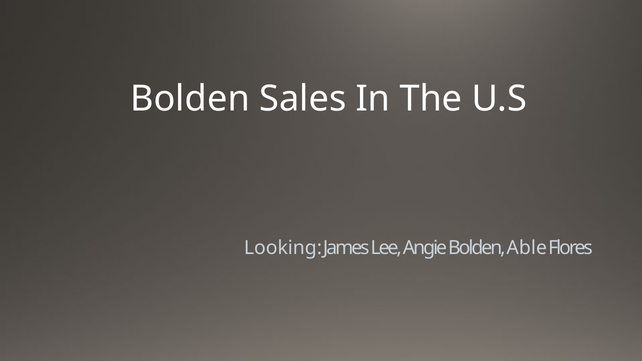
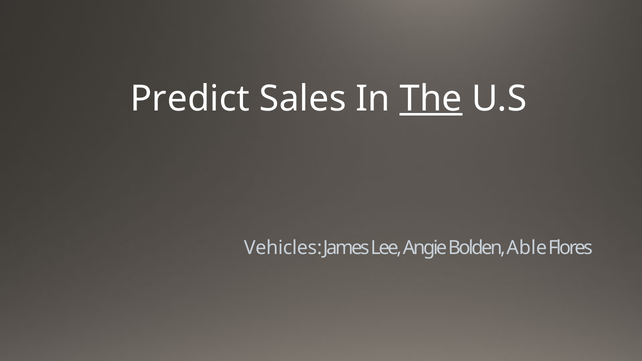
Bolden: Bolden -> Predict (190, 99)
The underline: none -> present (431, 99)
Looking: Looking -> Vehicles (283, 248)
